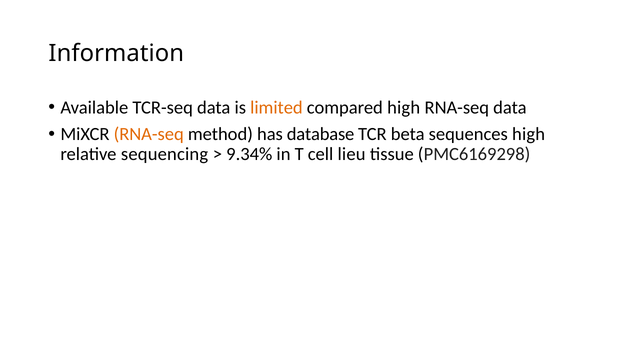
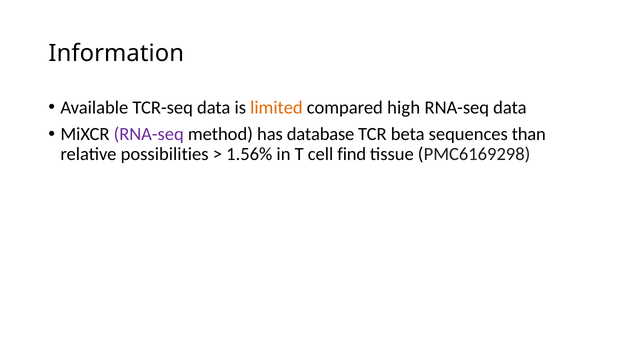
RNA-seq colour: orange -> purple (149, 134)
sequences high: high -> than (529, 134)
sequencing: sequencing -> possibilities (165, 154)
9.34%: 9.34% -> 1.56% (249, 154)
lieu: lieu -> find (352, 154)
